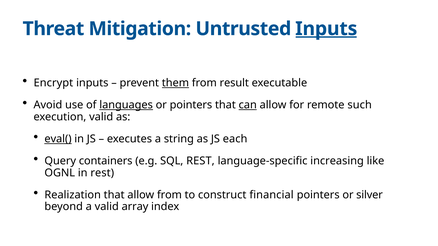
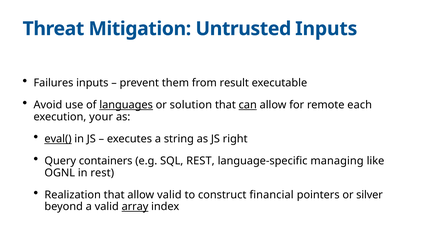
Inputs underline: present -> none (326, 29)
Encrypt: Encrypt -> Failures (53, 83)
them underline: present -> none (175, 83)
or pointers: pointers -> solution (191, 105)
such: such -> each (360, 105)
execution valid: valid -> your (101, 117)
each: each -> right (235, 139)
increasing: increasing -> managing (337, 161)
allow from: from -> valid (169, 195)
array underline: none -> present (135, 207)
